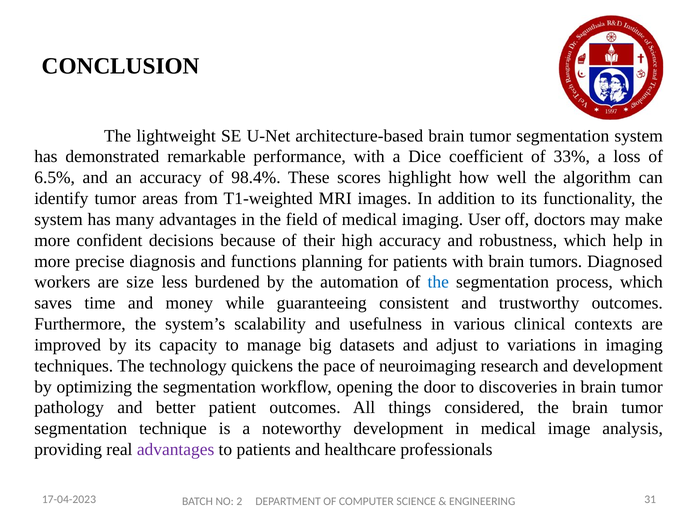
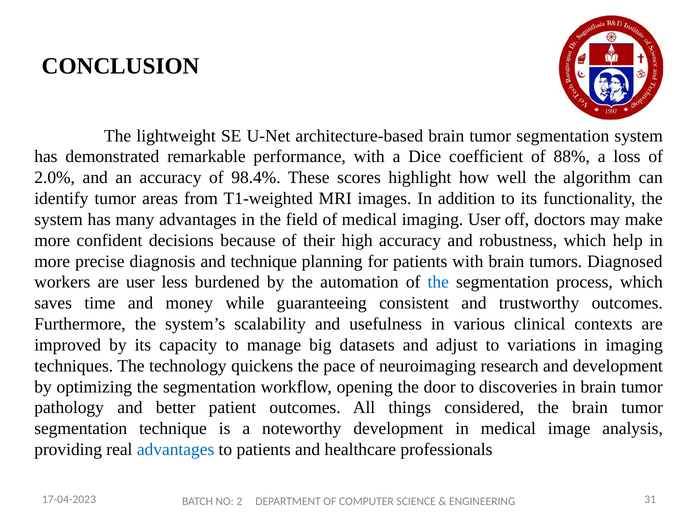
33%: 33% -> 88% (572, 157)
6.5%: 6.5% -> 2.0% (55, 178)
and functions: functions -> technique (264, 262)
are size: size -> user (140, 282)
advantages colour: purple -> blue (176, 450)
